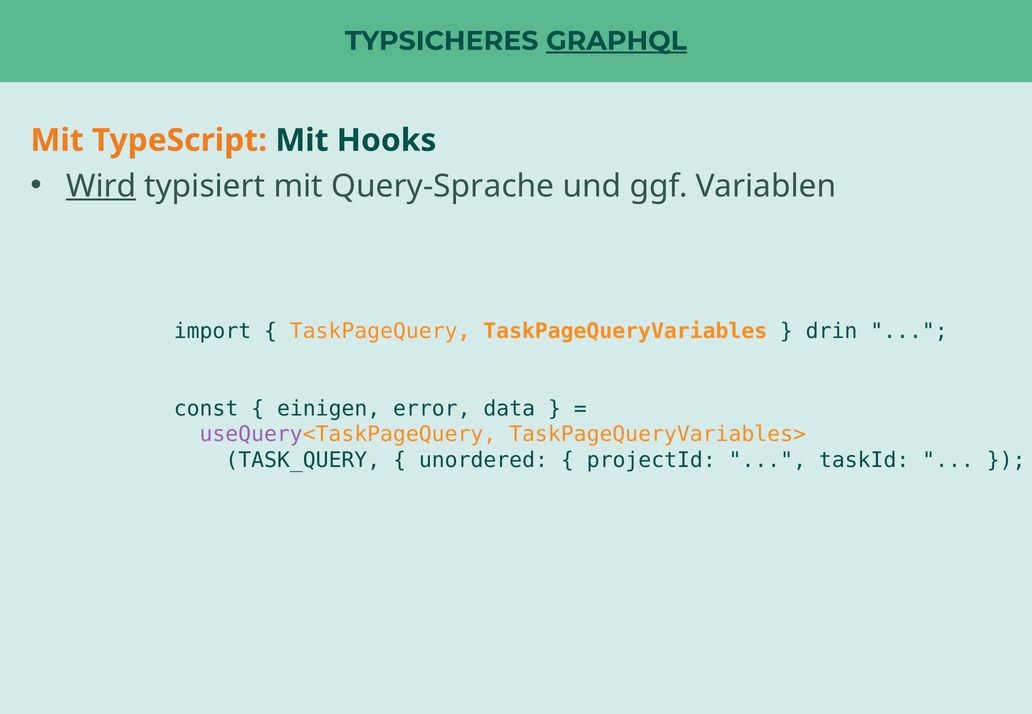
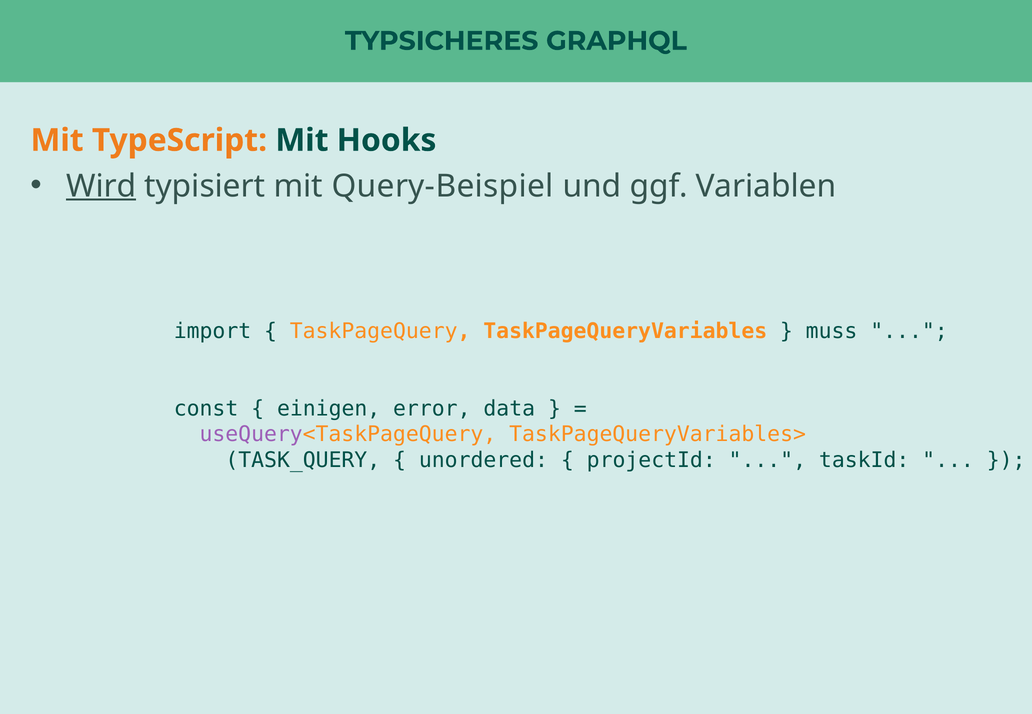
GRAPHQL underline: present -> none (616, 41)
Query-Sprache: Query-Sprache -> Query-Beispiel (443, 186)
drin: drin -> muss (832, 331)
